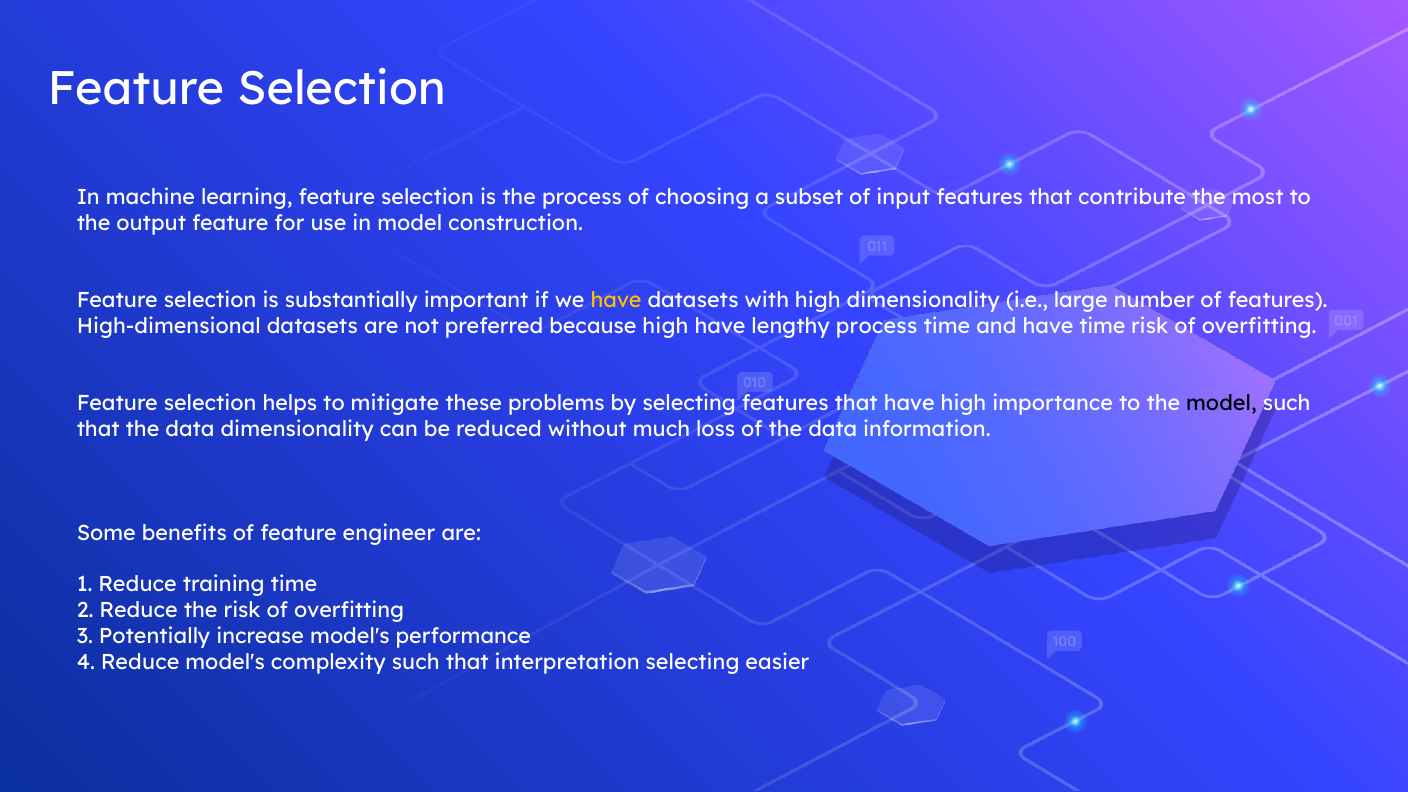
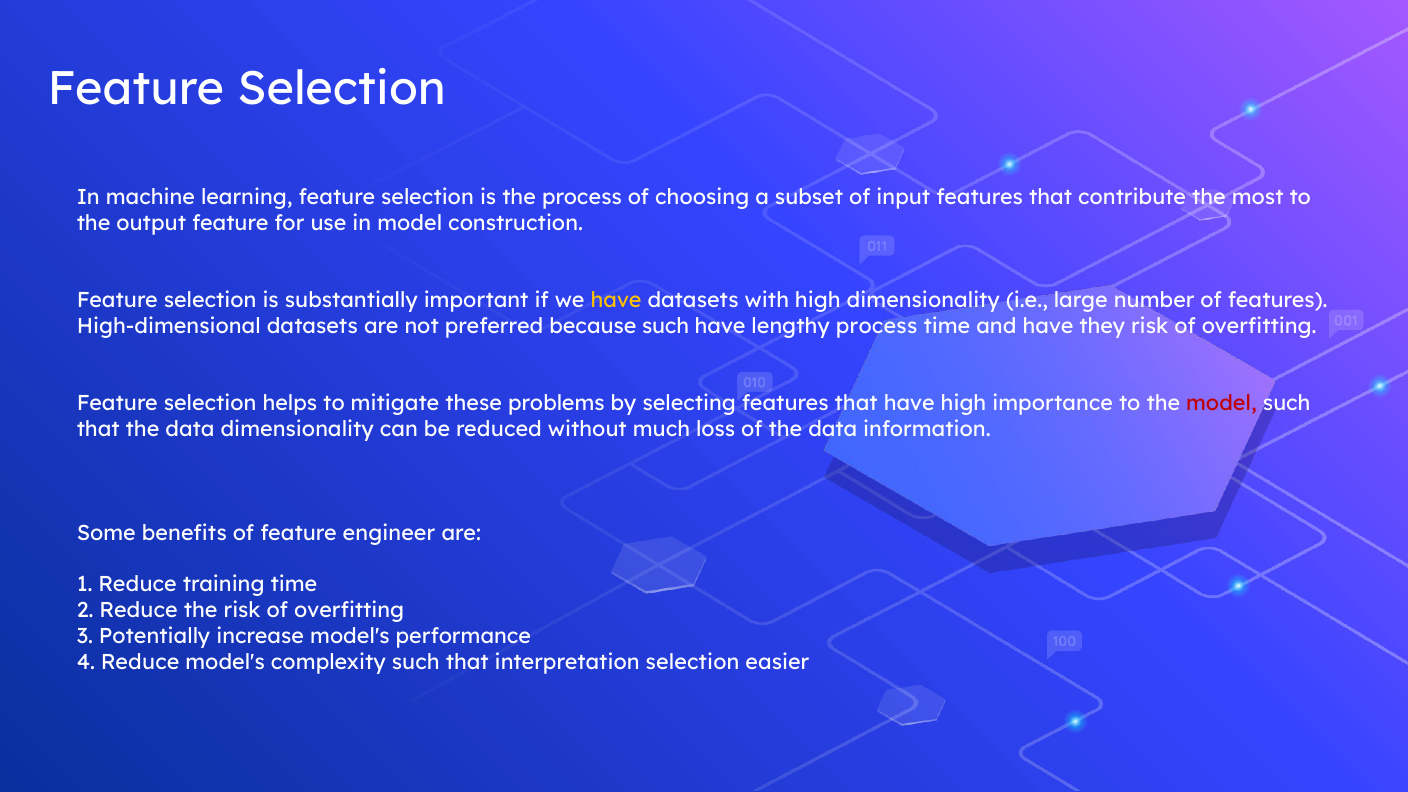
because high: high -> such (666, 326)
have time: time -> they (1102, 326)
model colour: black -> red (1221, 404)
interpretation selecting: selecting -> selection (693, 662)
